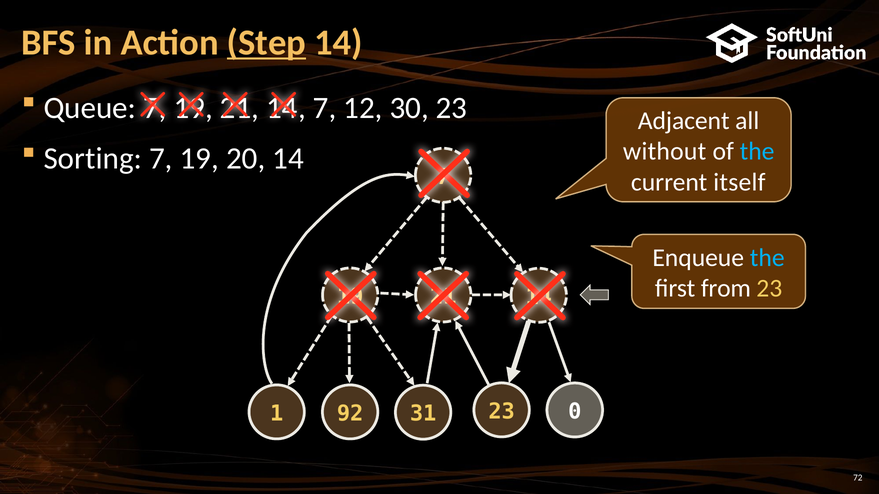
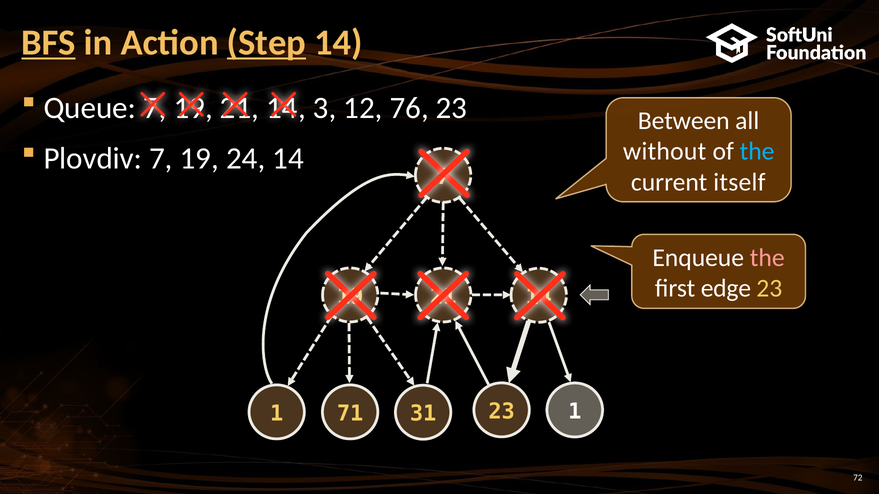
BFS underline: none -> present (49, 43)
7: 7 -> 3 (325, 108)
30: 30 -> 76 (409, 108)
Adjacent: Adjacent -> Between (684, 121)
Sorting: Sorting -> Plovdiv (93, 159)
20: 20 -> 24 (246, 159)
the colour: light blue -> pink (767, 258)
from: from -> edge (726, 289)
23 0: 0 -> 1 (575, 412)
92: 92 -> 71 (350, 414)
